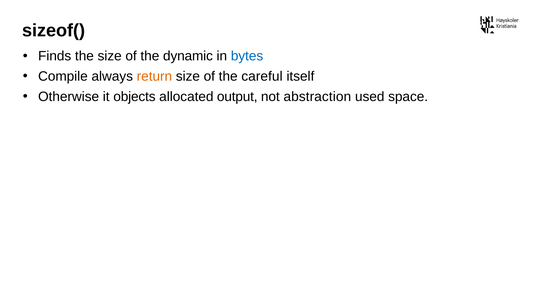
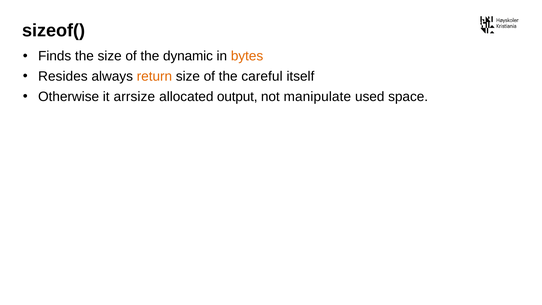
bytes colour: blue -> orange (247, 56)
Compile: Compile -> Resides (63, 76)
objects: objects -> arrsize (134, 97)
abstraction: abstraction -> manipulate (317, 97)
